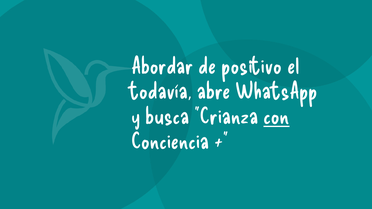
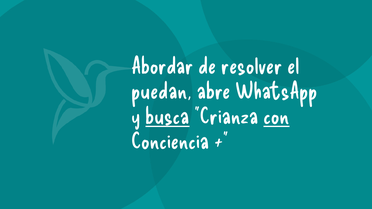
positivo: positivo -> resolver (252, 66)
todavía: todavía -> puedan (161, 91)
busca underline: none -> present (167, 117)
